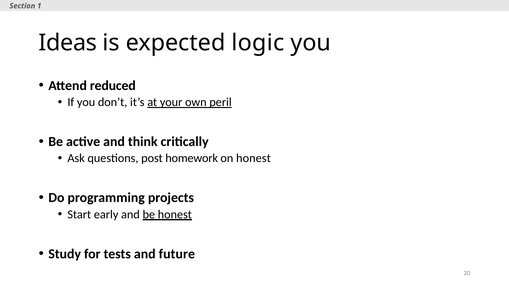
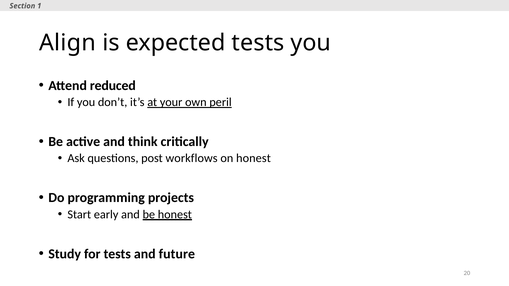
Ideas: Ideas -> Align (67, 43)
expected logic: logic -> tests (258, 43)
homework: homework -> workflows (192, 158)
